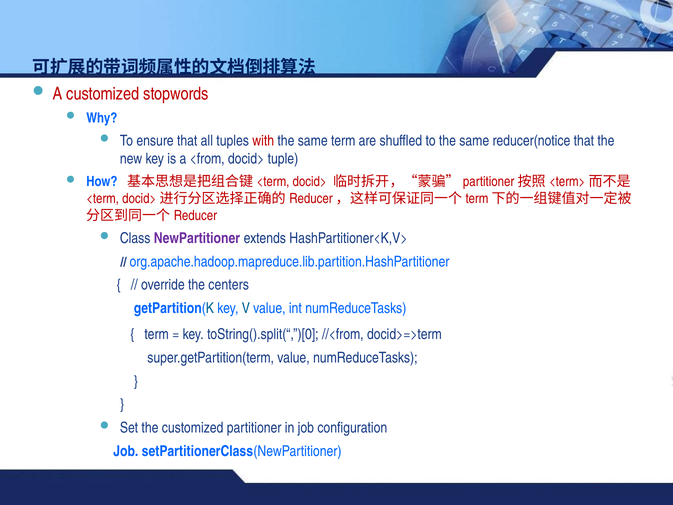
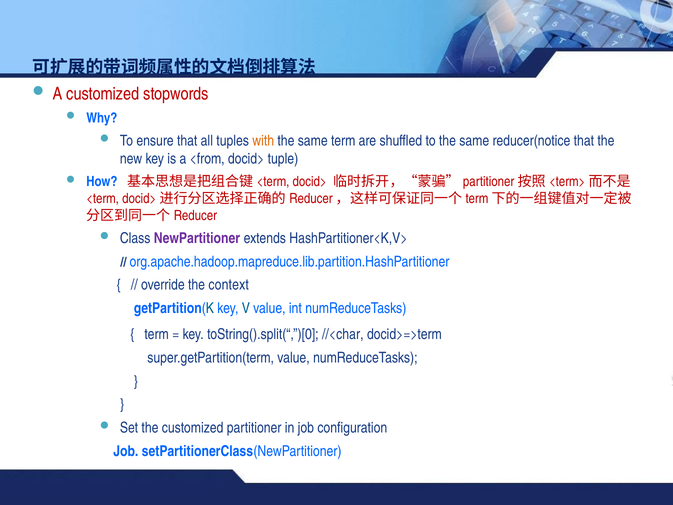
with colour: red -> orange (263, 141)
centers: centers -> context (229, 285)
//<from: //<from -> //<char (343, 334)
